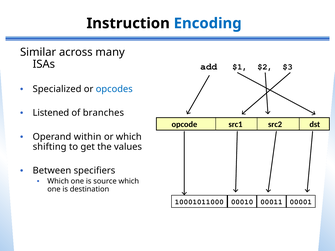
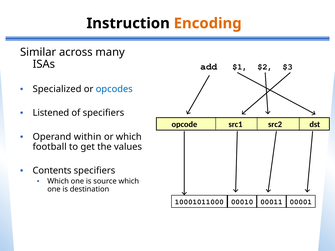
Encoding colour: blue -> orange (208, 23)
of branches: branches -> specifiers (103, 113)
shifting: shifting -> football (50, 147)
Between: Between -> Contents (52, 171)
